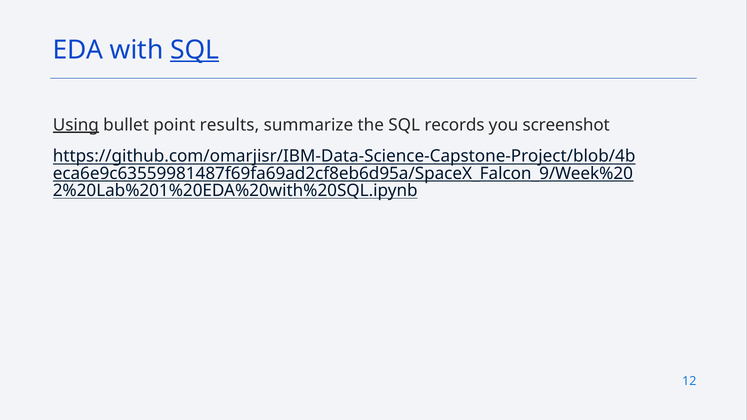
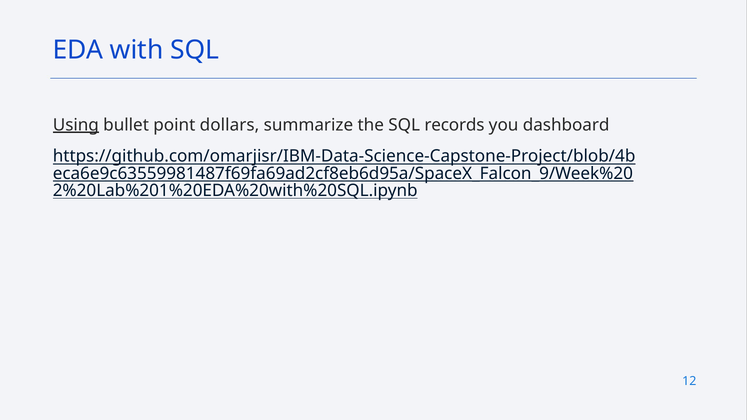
SQL underline: present -> none (195, 50)
results: results -> dollars (229, 125)
screenshot: screenshot -> dashboard (566, 125)
